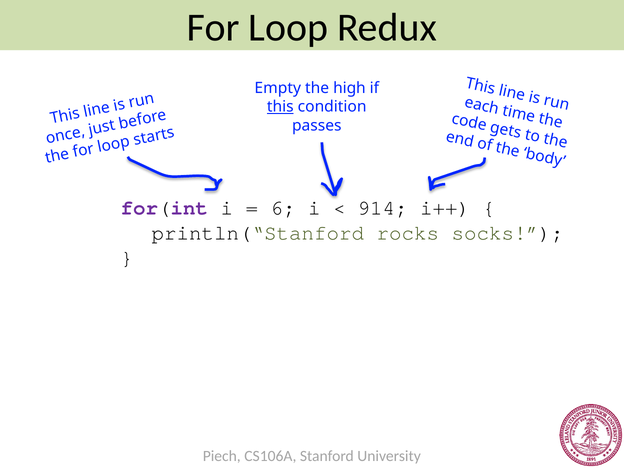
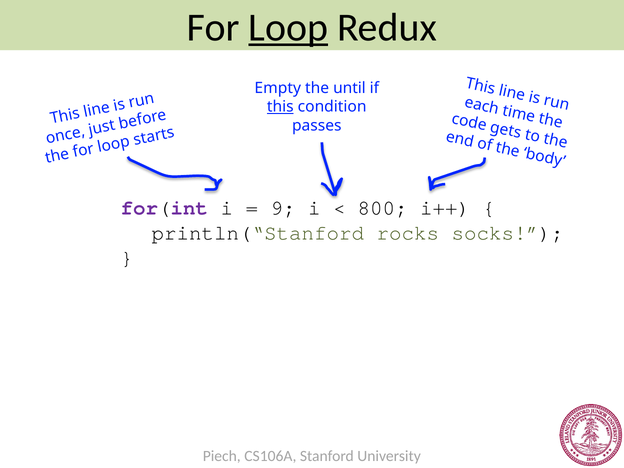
Loop underline: none -> present (288, 28)
high: high -> until (349, 88)
6: 6 -> 9 (283, 208)
914: 914 -> 800 (383, 208)
